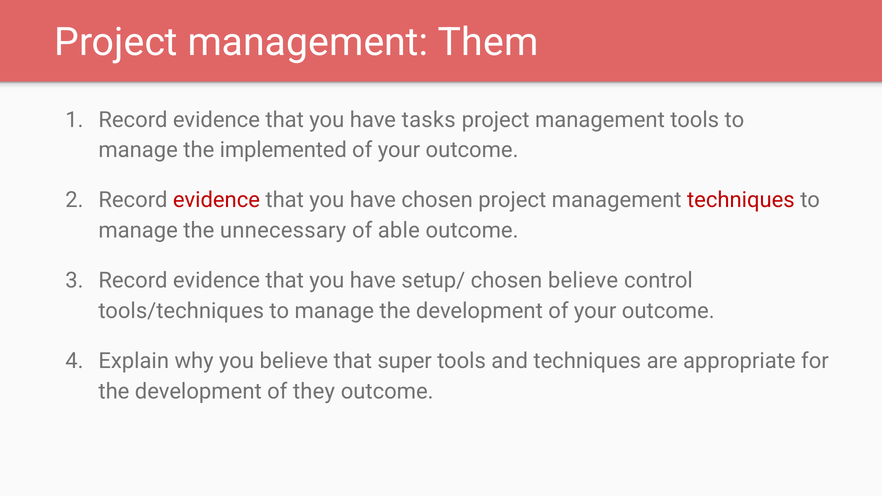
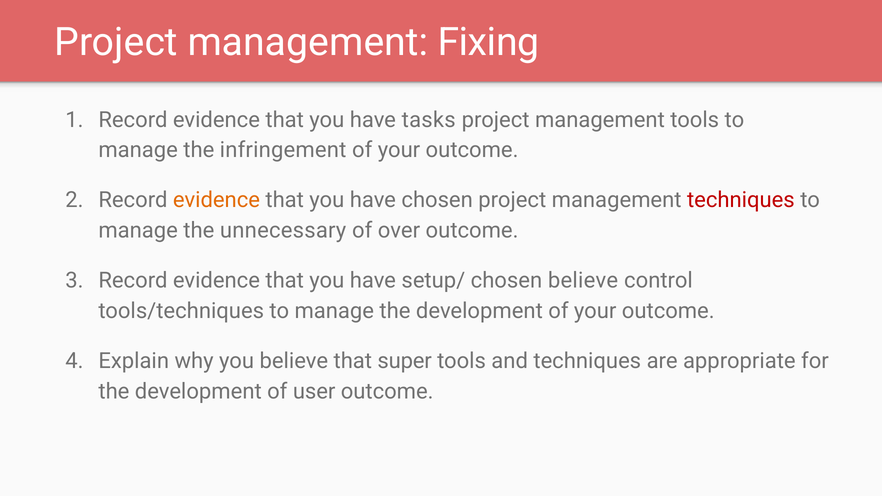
Them: Them -> Fixing (488, 42)
implemented: implemented -> infringement (283, 150)
evidence colour: red -> orange (216, 200)
able: able -> over (399, 231)
they: they -> user (314, 391)
